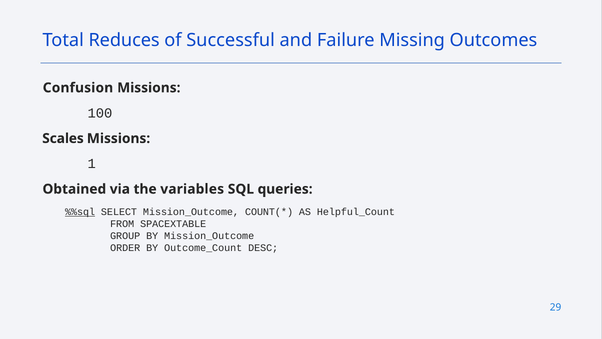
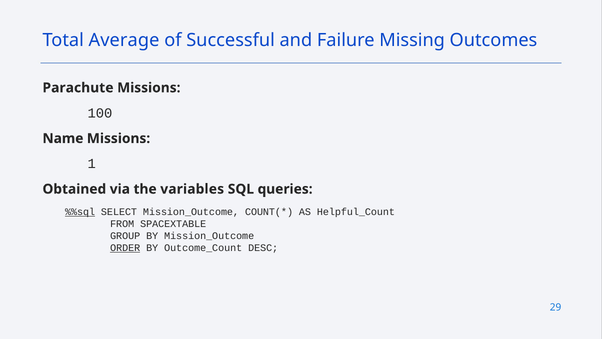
Reduces: Reduces -> Average (124, 40)
Confusion: Confusion -> Parachute (78, 88)
Scales: Scales -> Name (63, 138)
ORDER underline: none -> present (125, 248)
